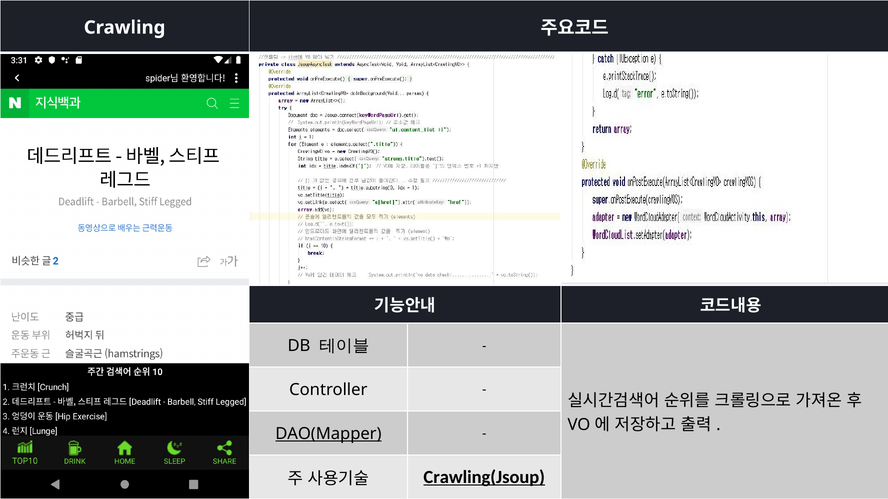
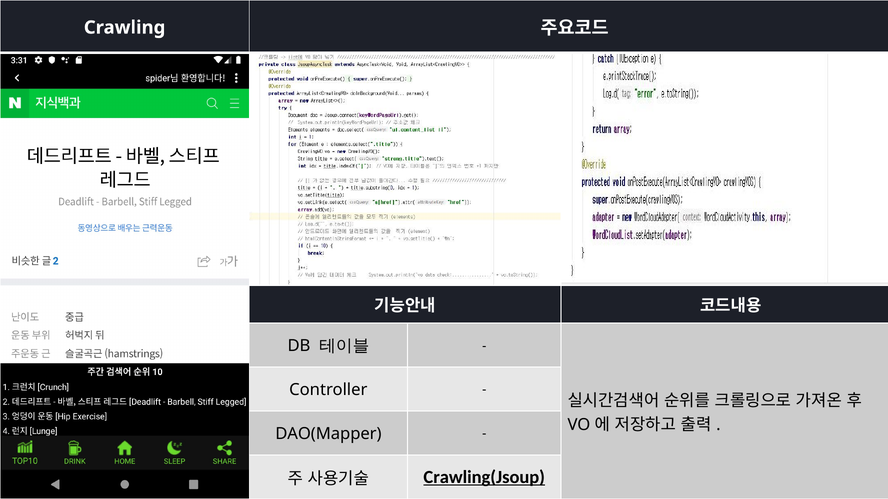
DAO(Mapper underline: present -> none (328, 434)
